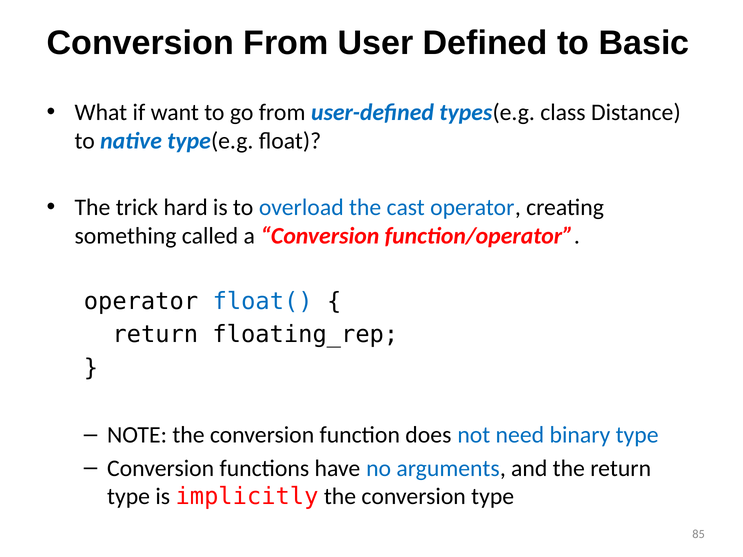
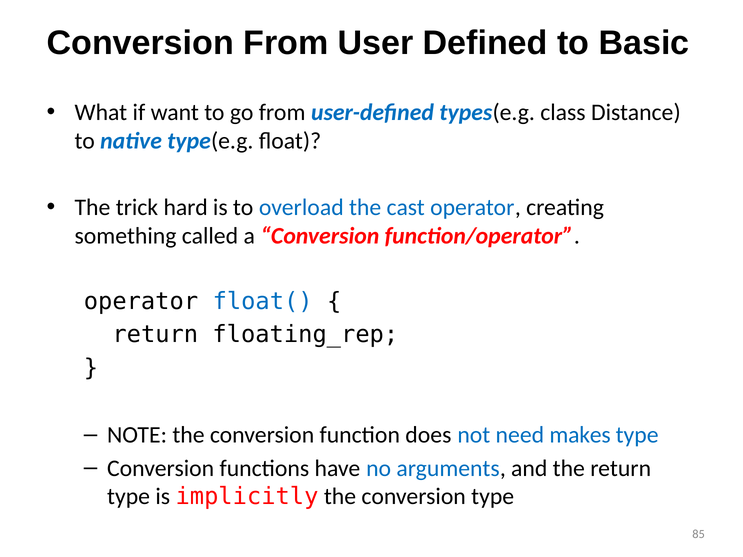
binary: binary -> makes (580, 435)
